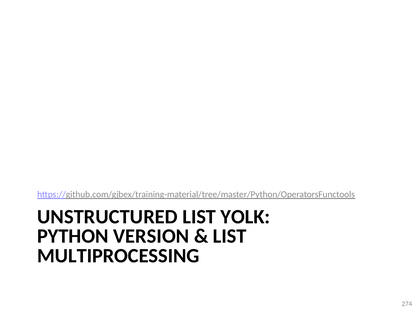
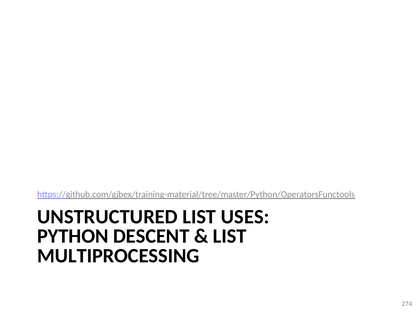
YOLK: YOLK -> USES (245, 216)
VERSION: VERSION -> DESCENT (151, 236)
